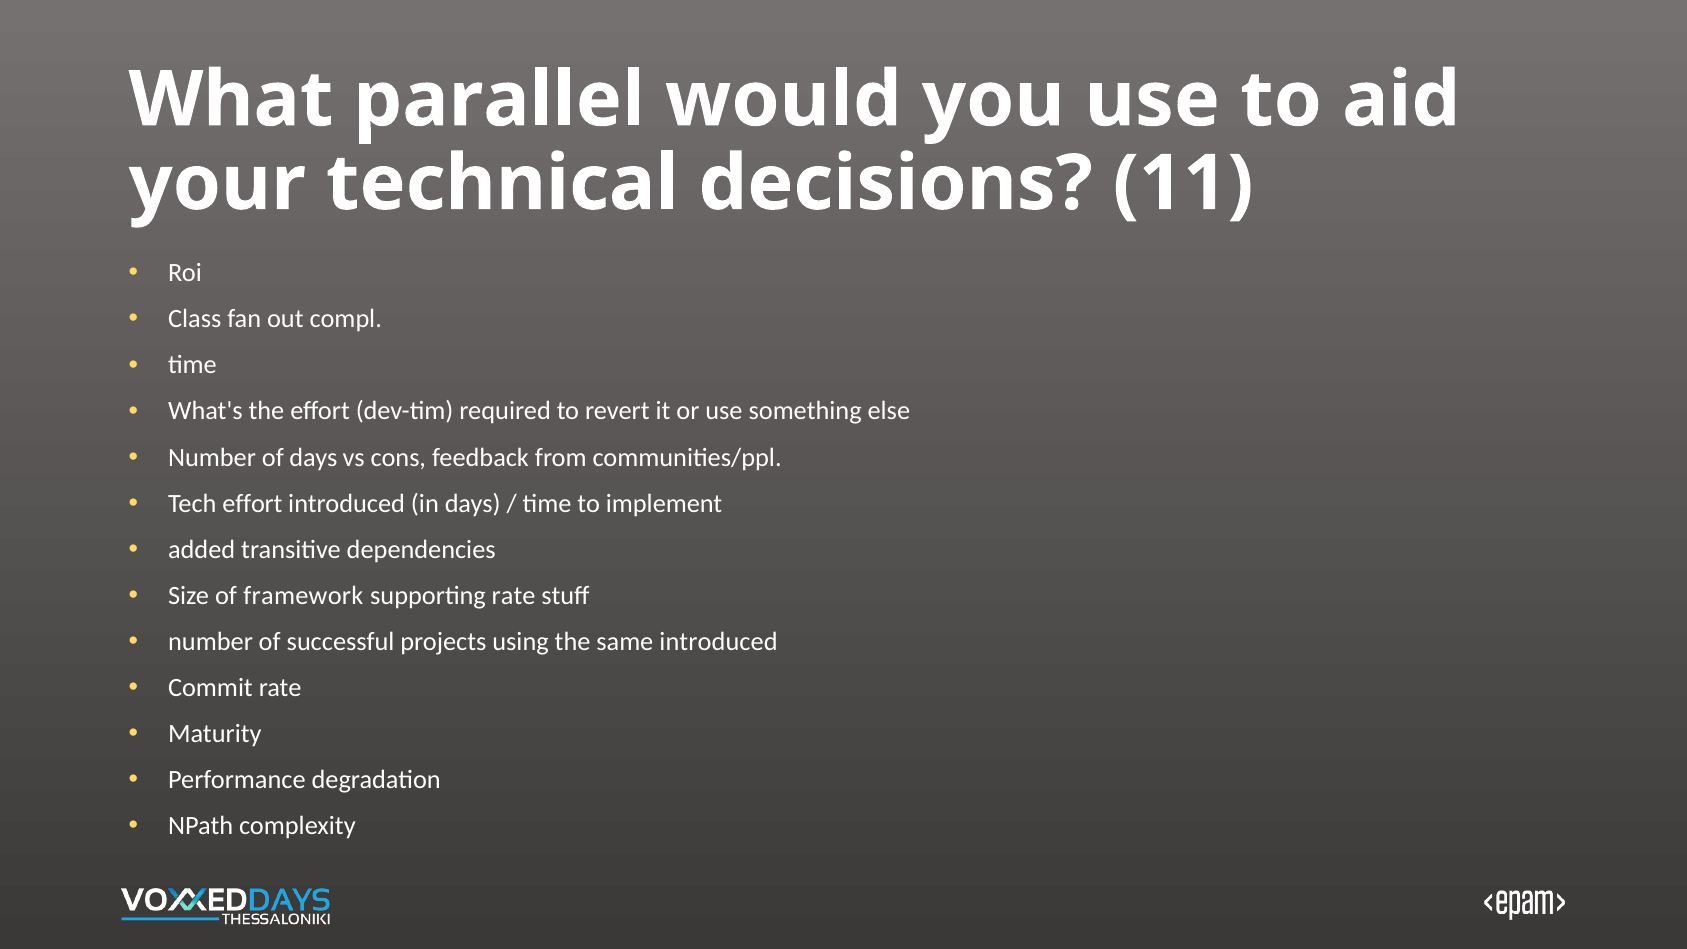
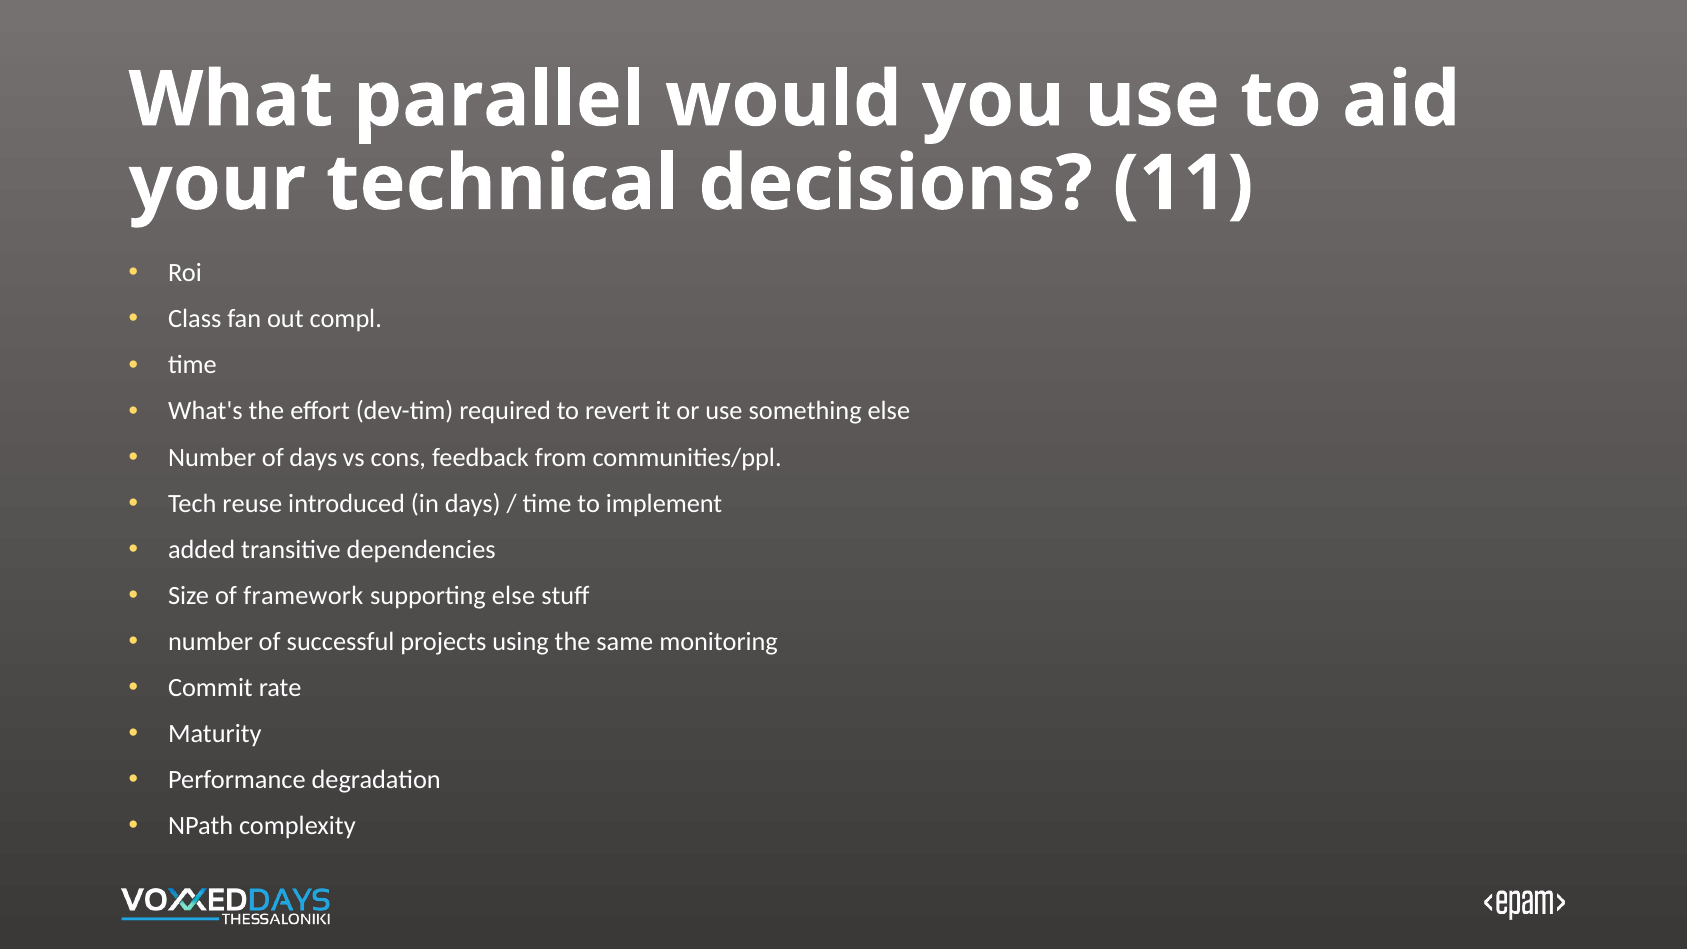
Tech effort: effort -> reuse (252, 503)
supporting rate: rate -> else (513, 596)
same introduced: introduced -> monitoring (719, 642)
